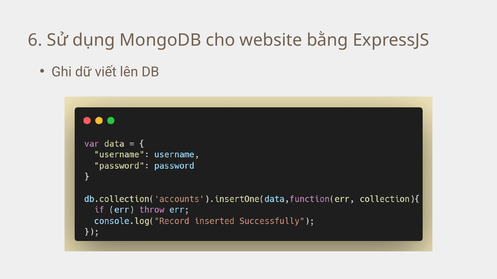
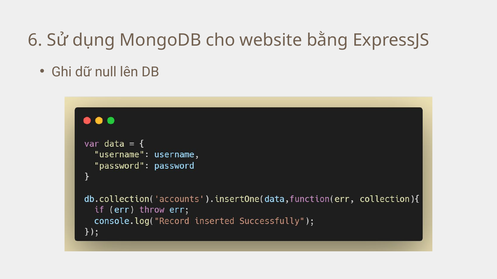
viết: viết -> null (106, 72)
